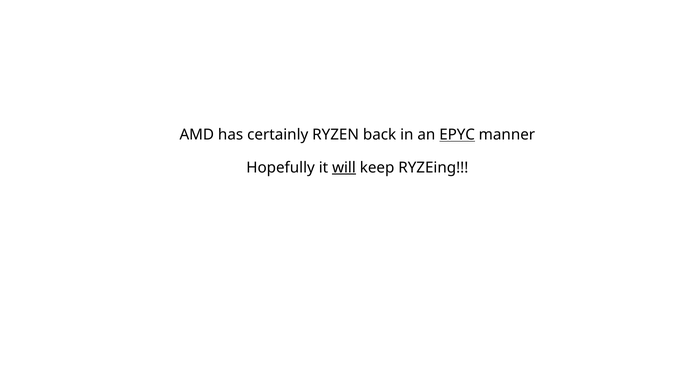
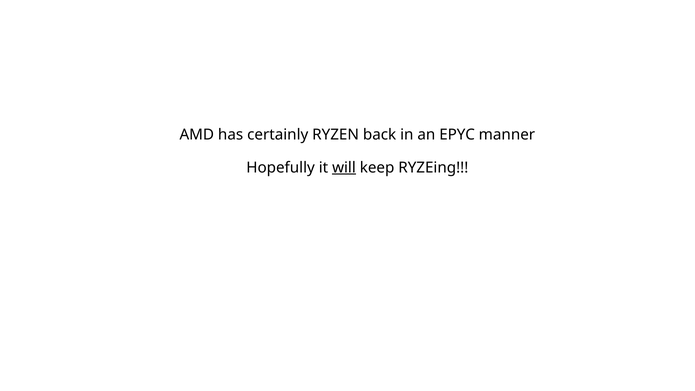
EPYC underline: present -> none (457, 135)
